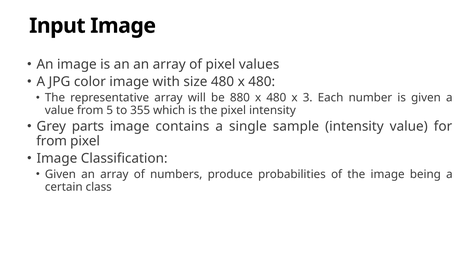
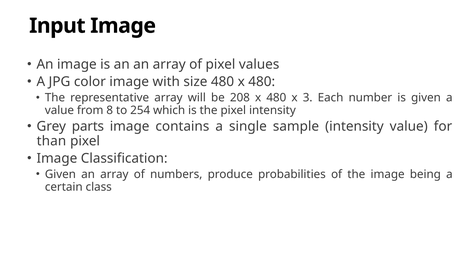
880: 880 -> 208 (240, 98)
5: 5 -> 8 (110, 110)
355: 355 -> 254 (140, 110)
from: from -> than (51, 141)
